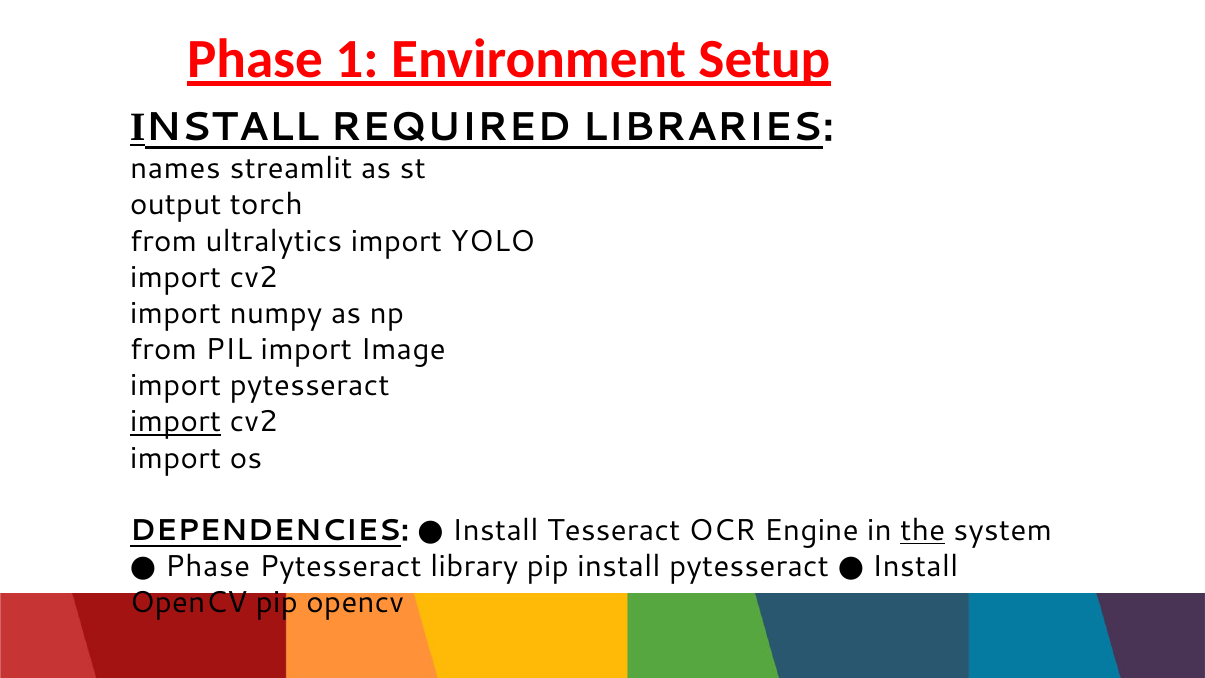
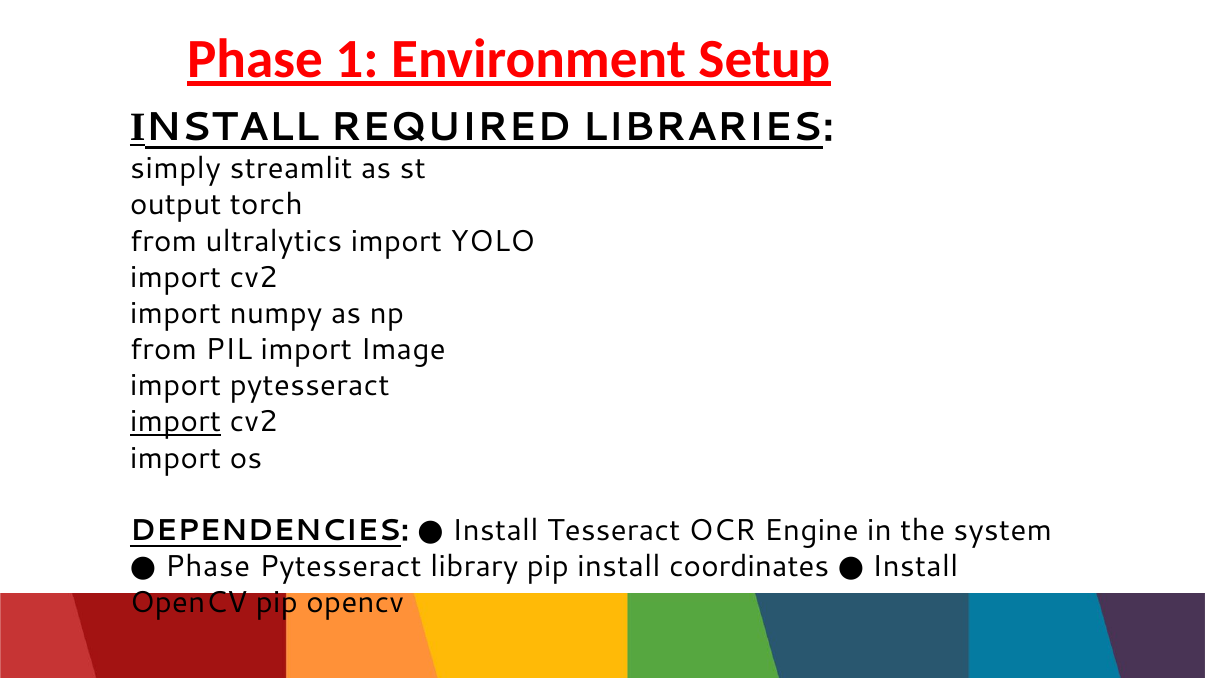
names: names -> simply (176, 169)
the underline: present -> none (923, 530)
install pytesseract: pytesseract -> coordinates (749, 566)
